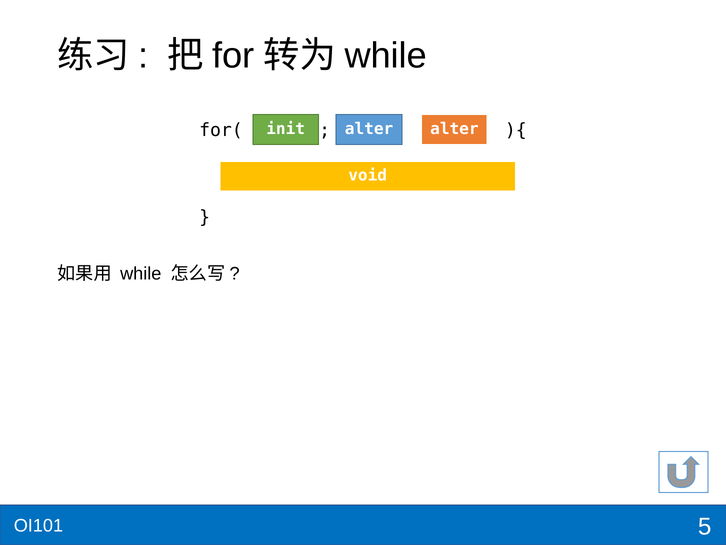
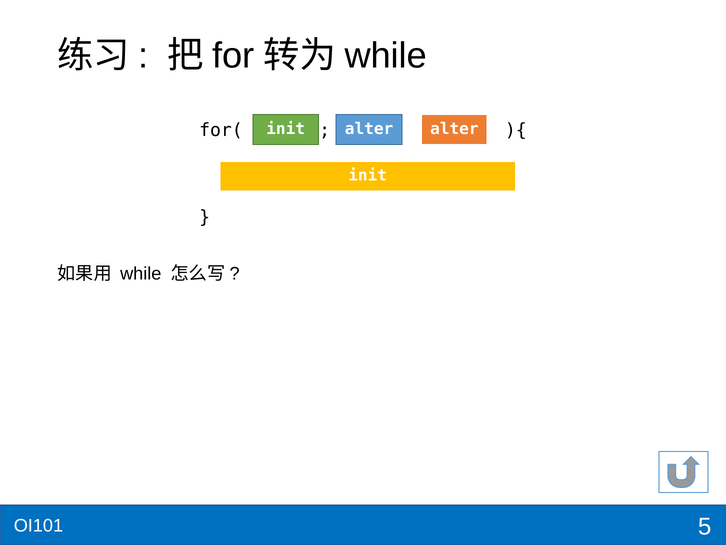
void: void -> init (368, 175)
